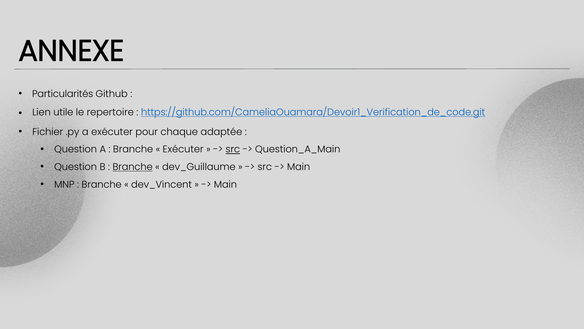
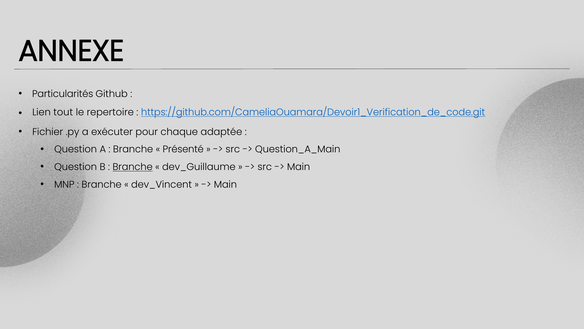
utile: utile -> tout (63, 112)
Exécuter: Exécuter -> Présenté (183, 149)
src underline: present -> none (233, 149)
